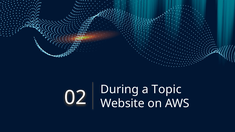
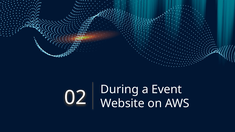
Topic: Topic -> Event (167, 89)
